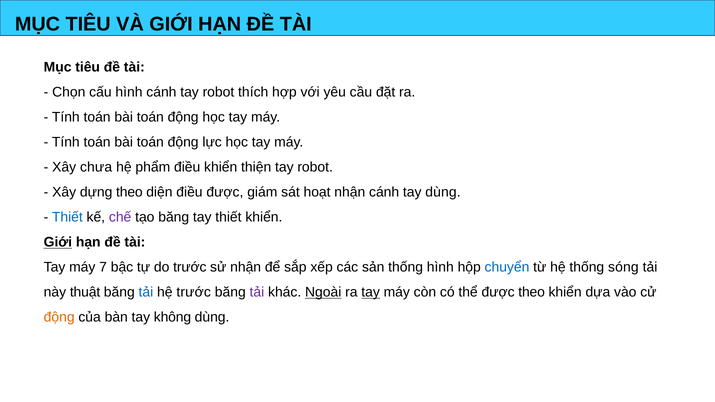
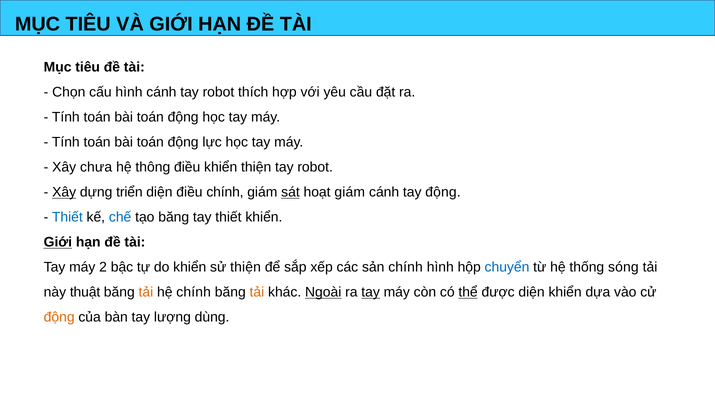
phẩm: phẩm -> thông (153, 167)
Xây underline: none -> present (64, 192)
dựng theo: theo -> triển (129, 192)
điều được: được -> chính (225, 192)
sát underline: none -> present (290, 192)
hoạt nhận: nhận -> giám (350, 192)
tay dùng: dùng -> động (443, 192)
chế colour: purple -> blue (120, 217)
7: 7 -> 2 (103, 267)
do trước: trước -> khiển (190, 267)
sử nhận: nhận -> thiện (246, 267)
sản thống: thống -> chính (406, 267)
tải colour: blue -> orange (146, 292)
hệ trước: trước -> chính (194, 292)
tải colour: purple -> orange (257, 292)
thể underline: none -> present (468, 292)
được theo: theo -> diện (532, 292)
không: không -> lượng (172, 317)
